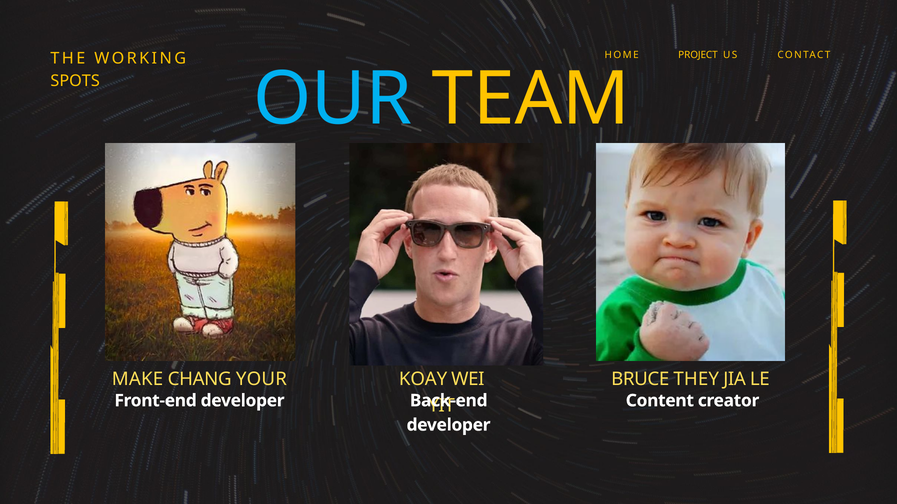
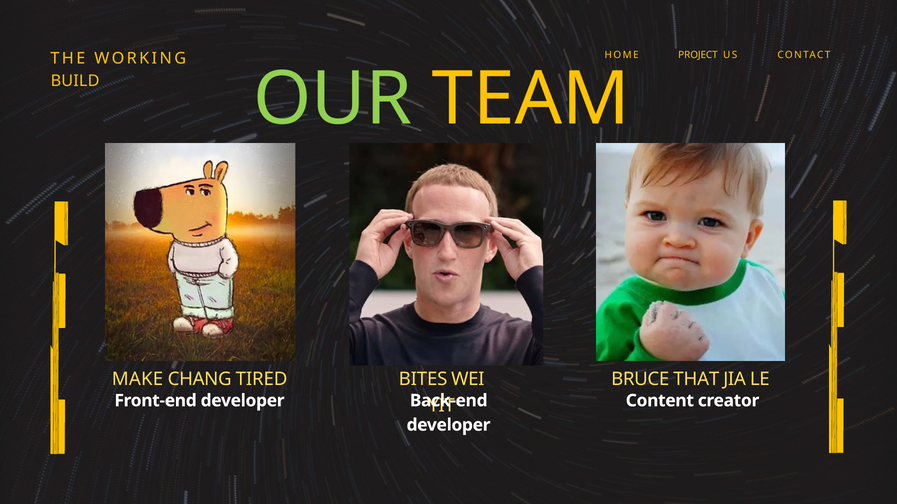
SPOTS: SPOTS -> BUILD (75, 81)
OUR colour: light blue -> light green (333, 99)
YOUR: YOUR -> TIRED (262, 380)
KOAY: KOAY -> BITES (423, 380)
THEY: THEY -> THAT (696, 380)
